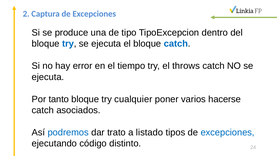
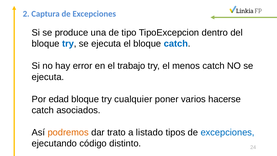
tiempo: tiempo -> trabajo (131, 66)
throws: throws -> menos (186, 66)
tanto: tanto -> edad (59, 99)
podremos colour: blue -> orange (68, 132)
